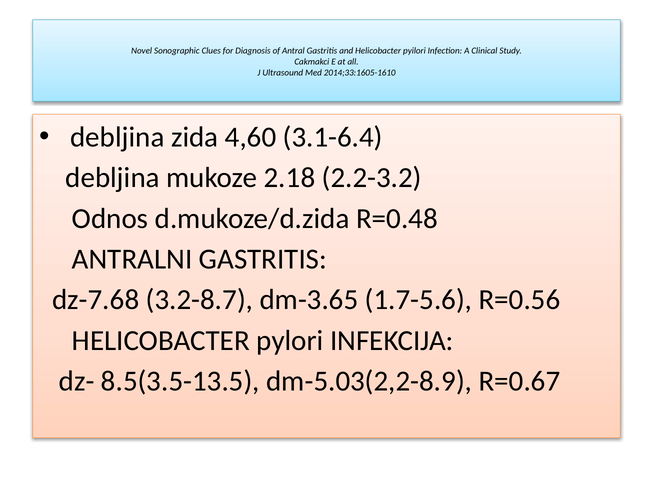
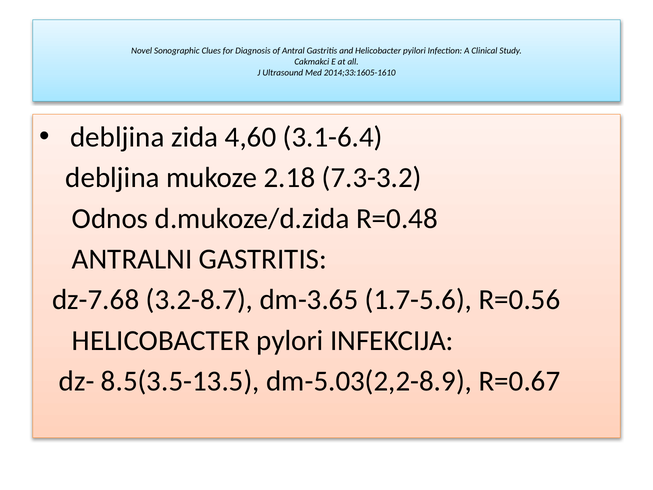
2.2-3.2: 2.2-3.2 -> 7.3-3.2 (372, 178)
